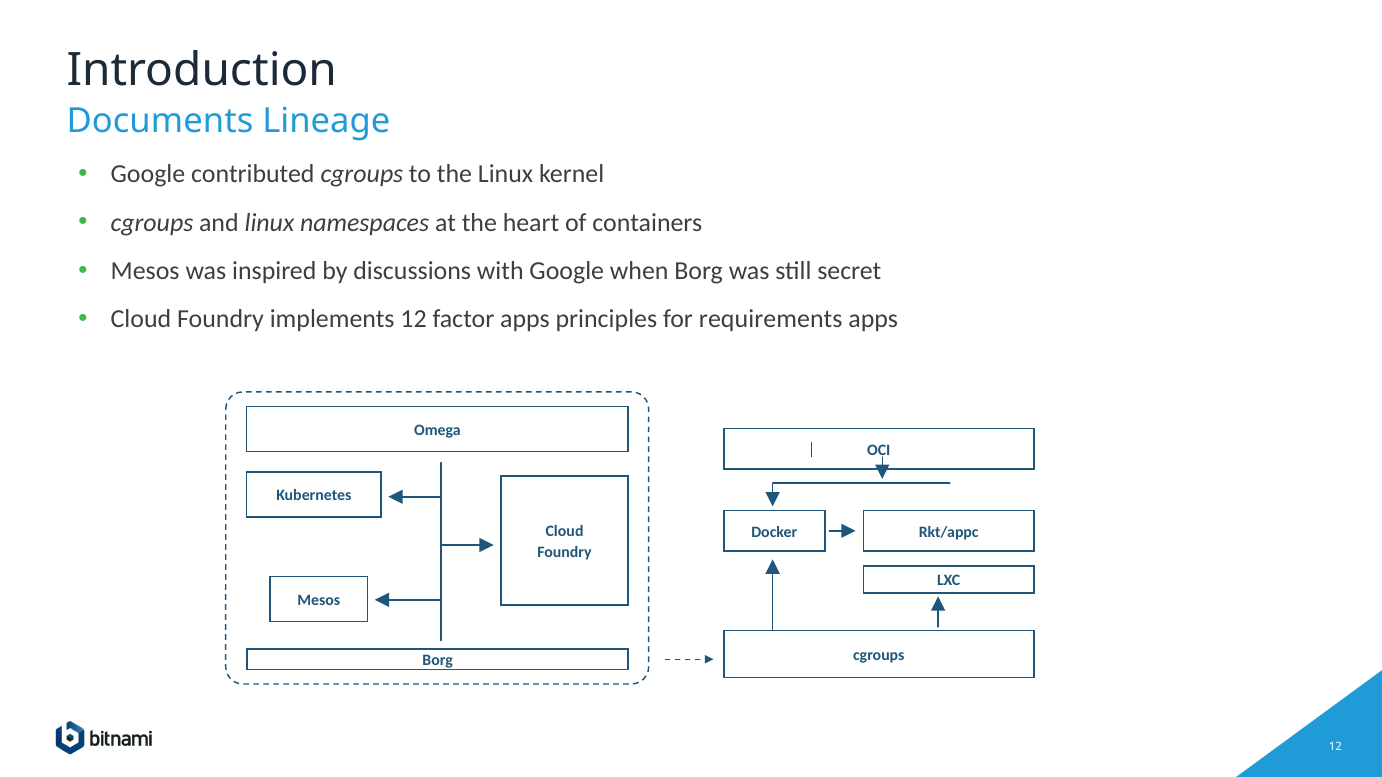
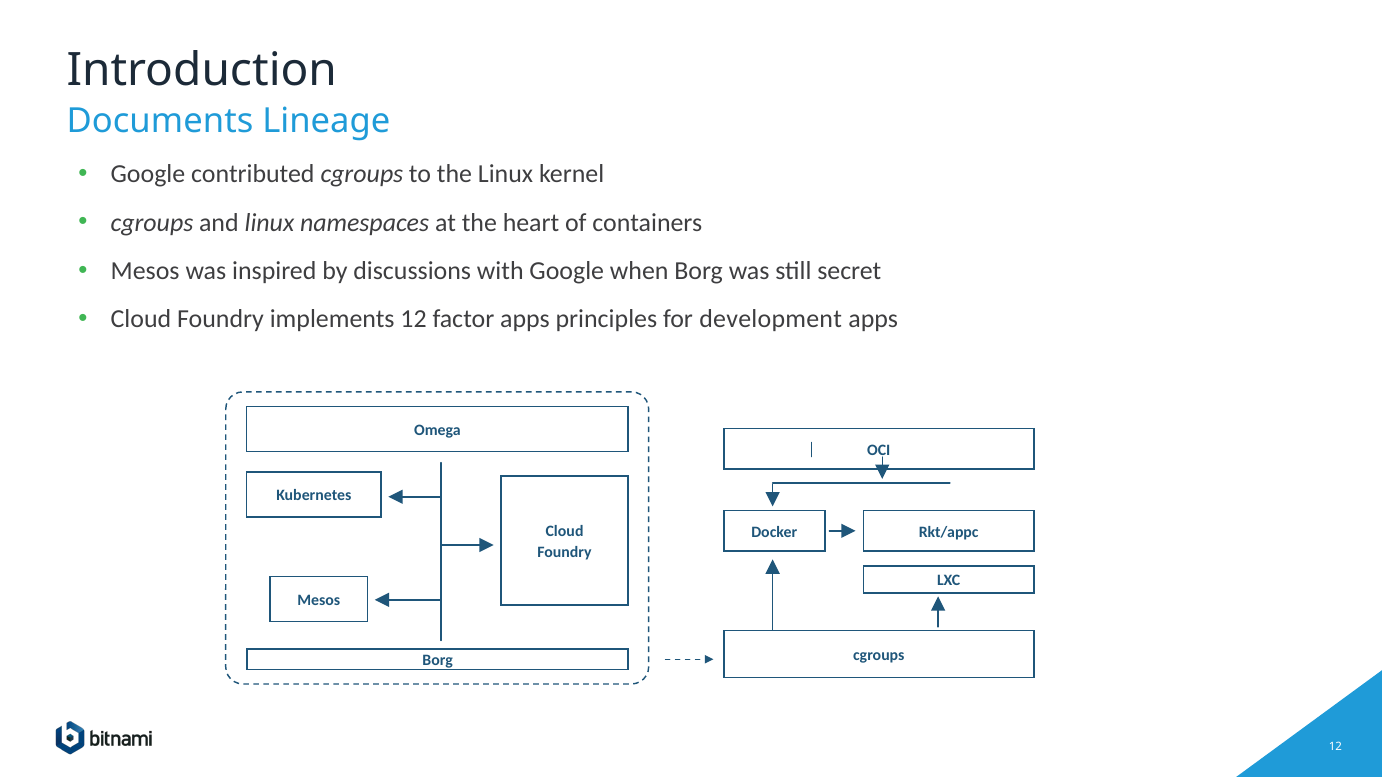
requirements: requirements -> development (771, 319)
